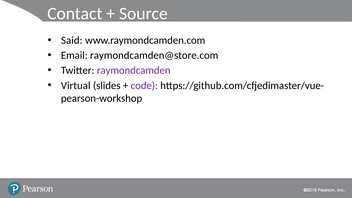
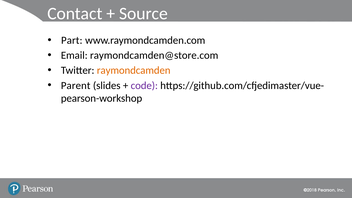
Said: Said -> Part (72, 40)
raymondcamden colour: purple -> orange (134, 70)
Virtual: Virtual -> Parent (76, 85)
